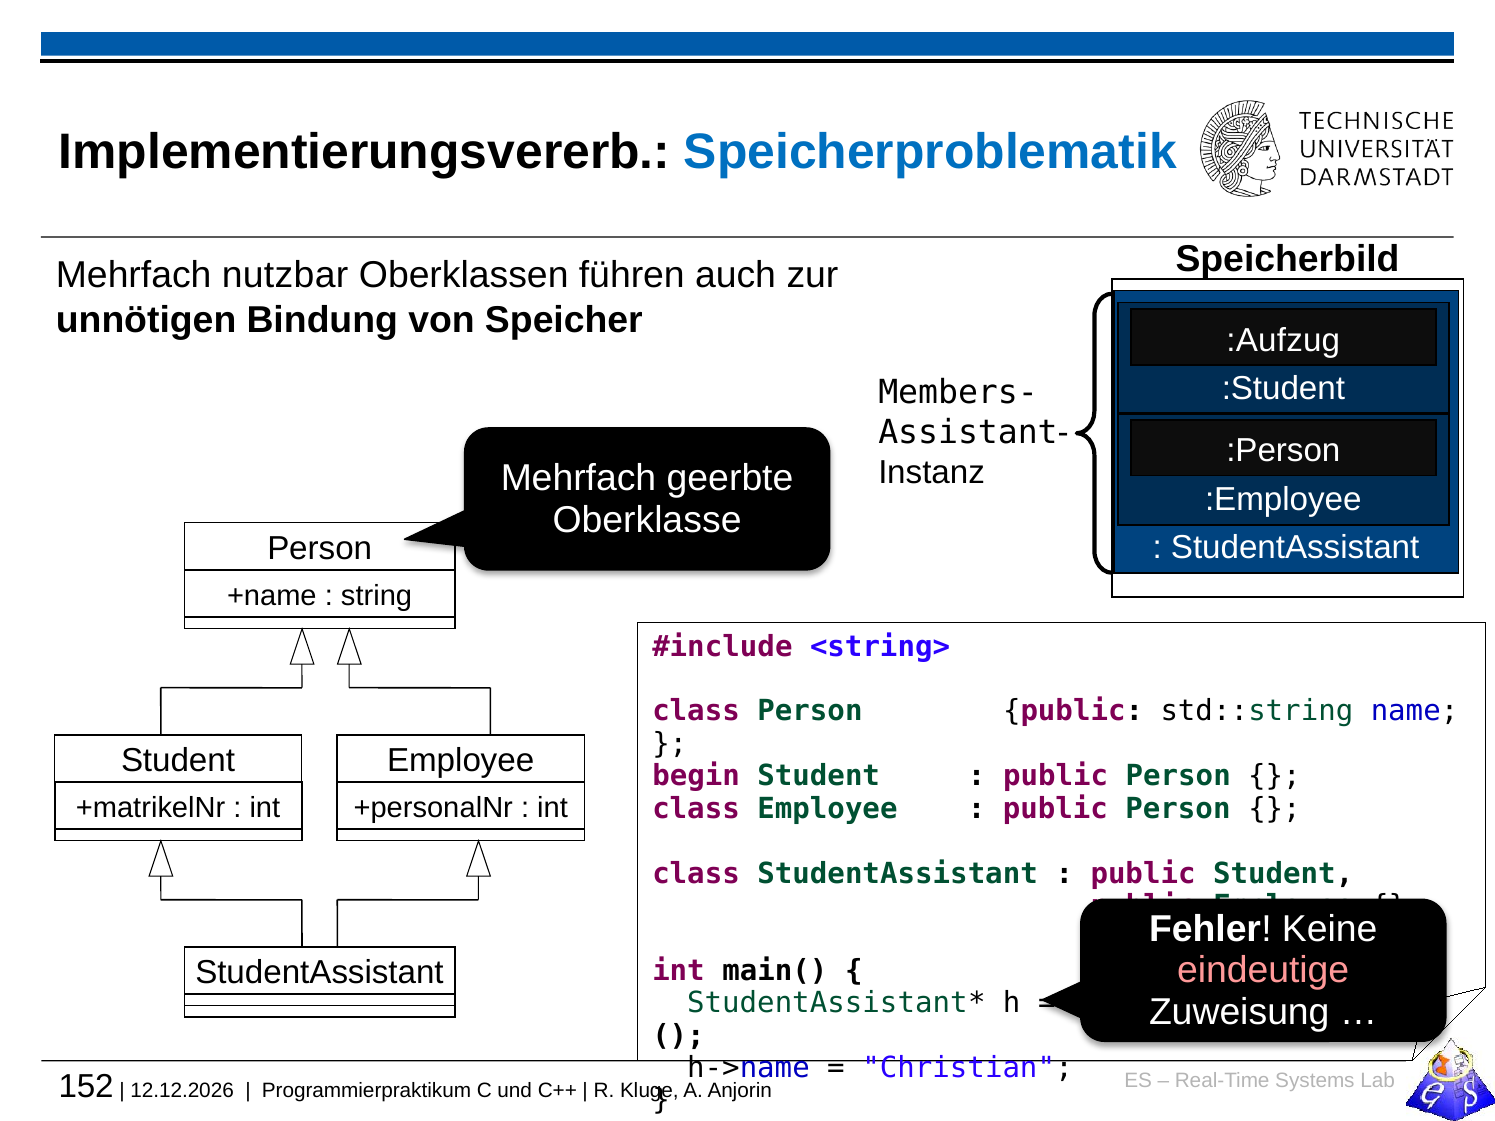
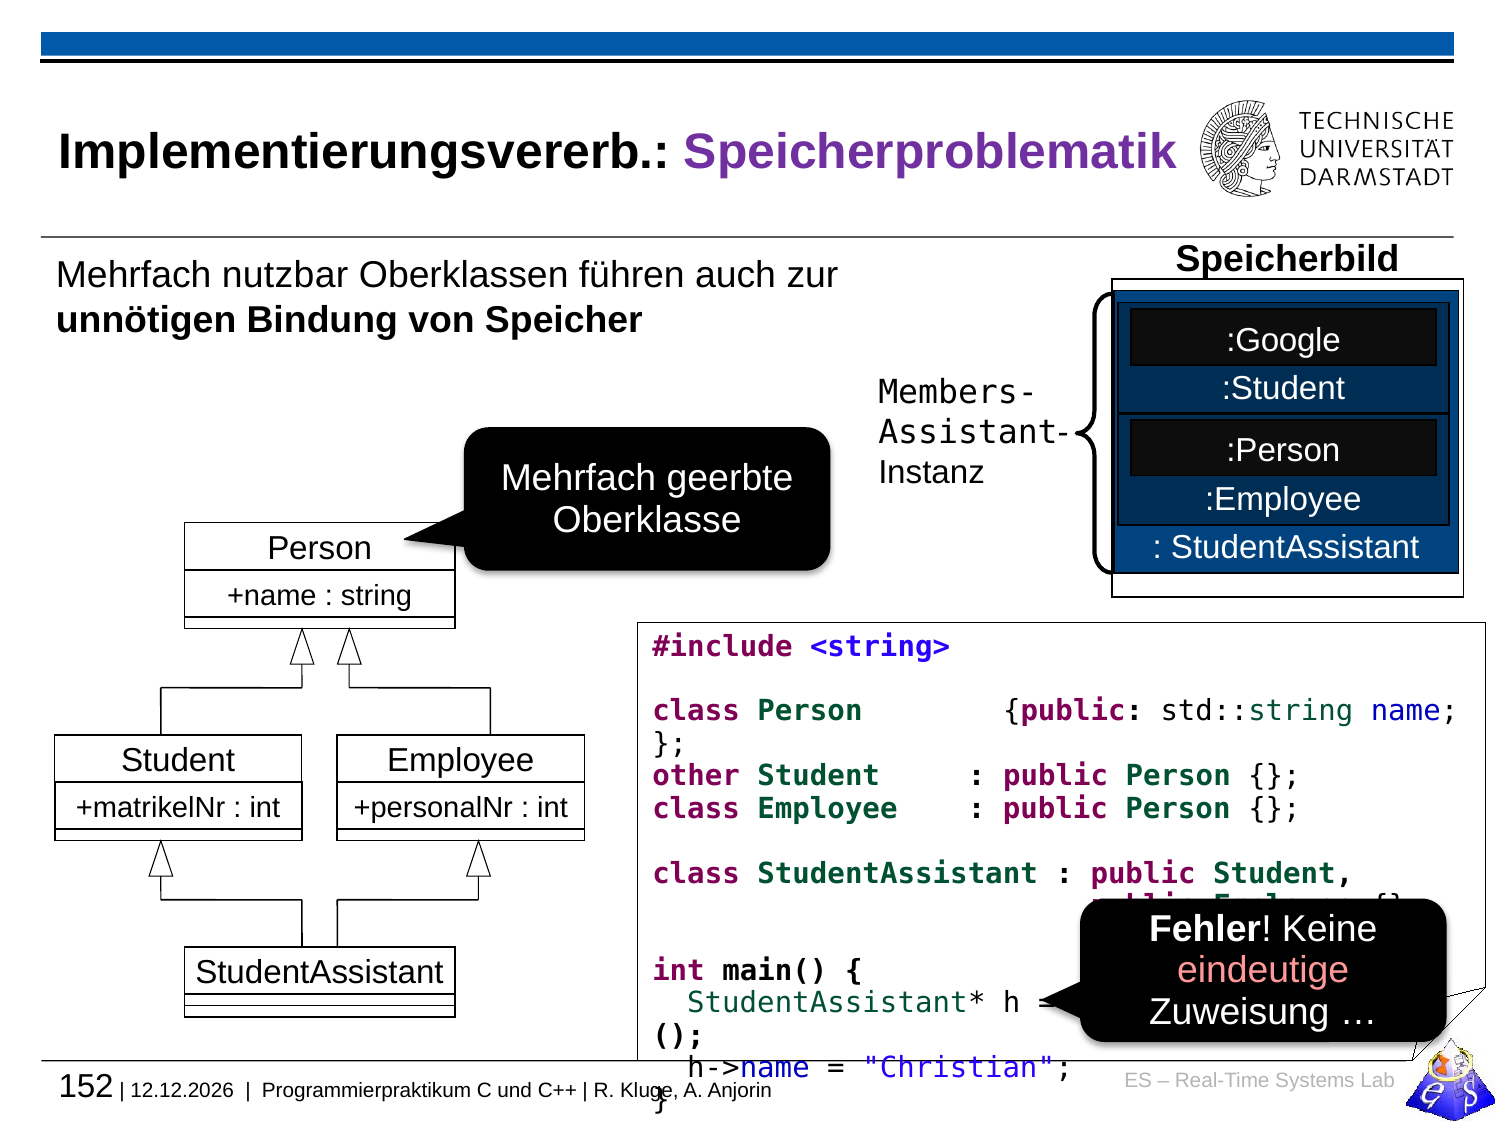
Speicherproblematik colour: blue -> purple (930, 152)
:Aufzug: :Aufzug -> :Google (1284, 340)
begin: begin -> other (696, 776)
